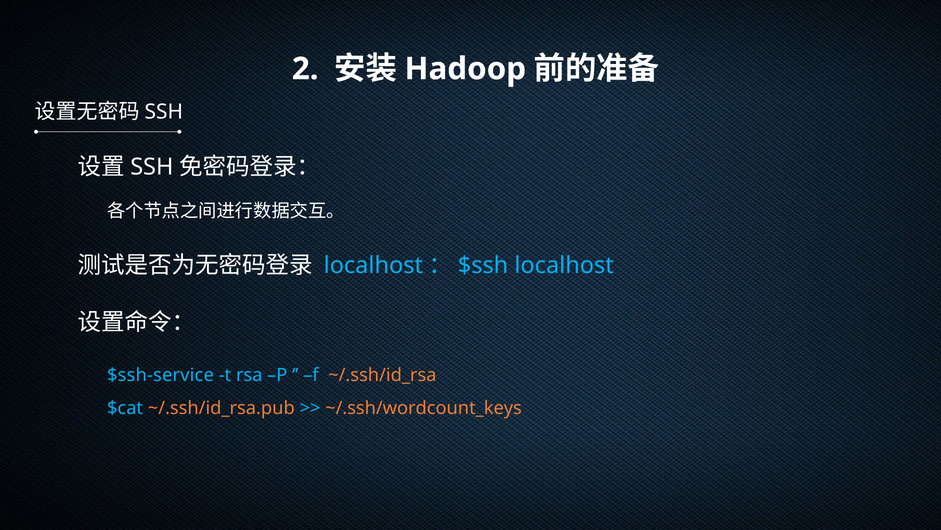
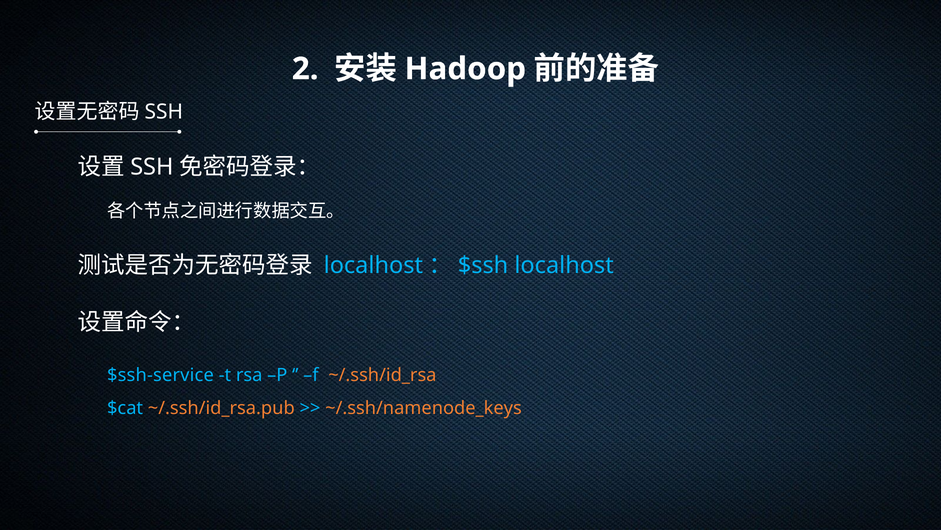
~/.ssh/wordcount_keys: ~/.ssh/wordcount_keys -> ~/.ssh/namenode_keys (424, 408)
